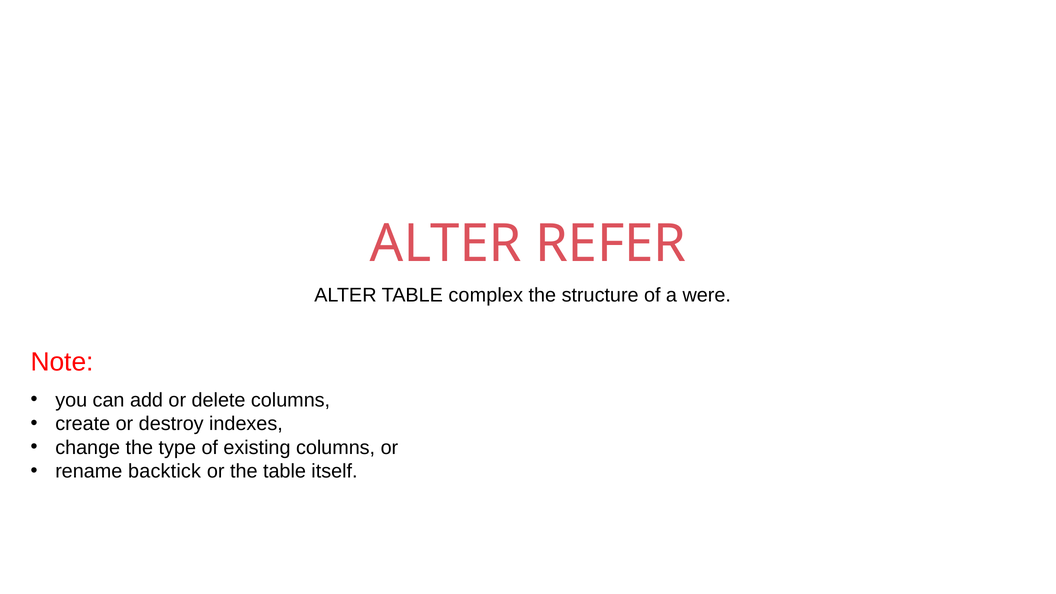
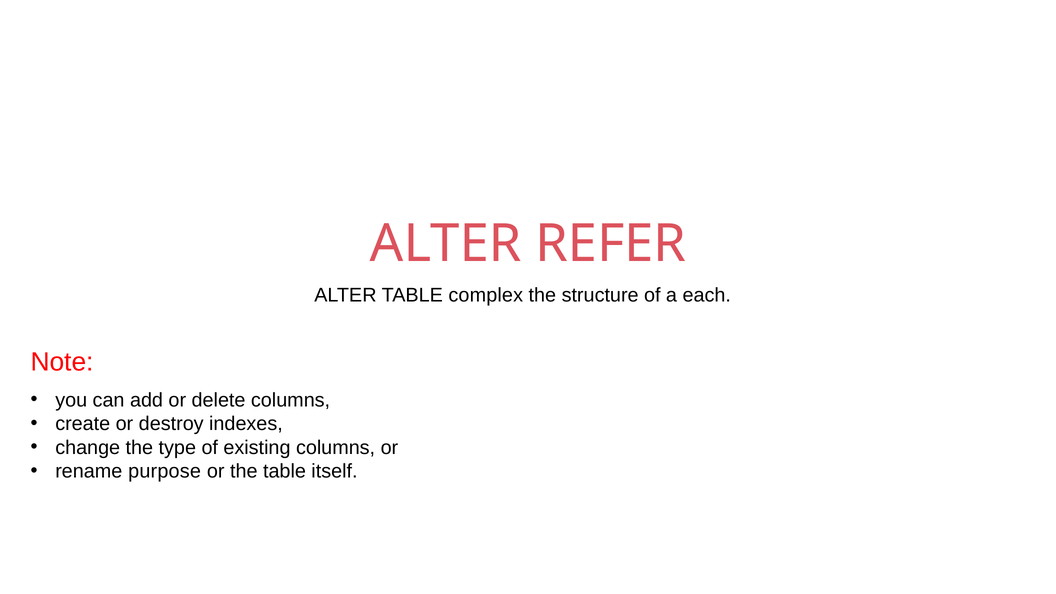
were: were -> each (707, 295)
backtick: backtick -> purpose (165, 471)
